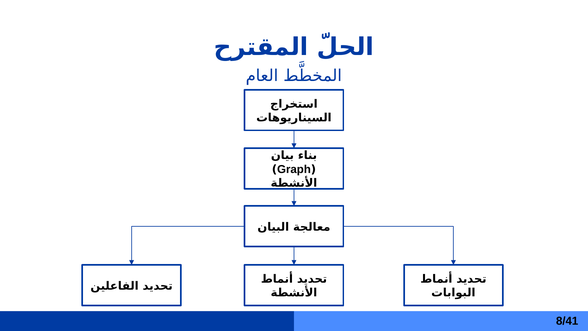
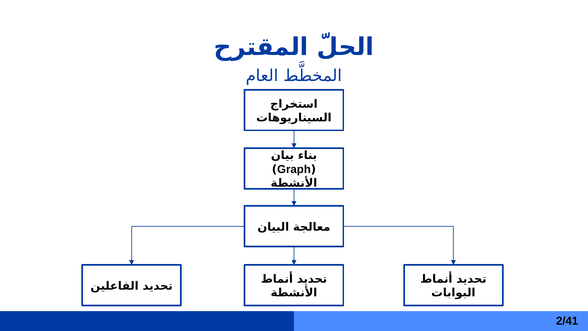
8/41: 8/41 -> 2/41 (567, 321)
